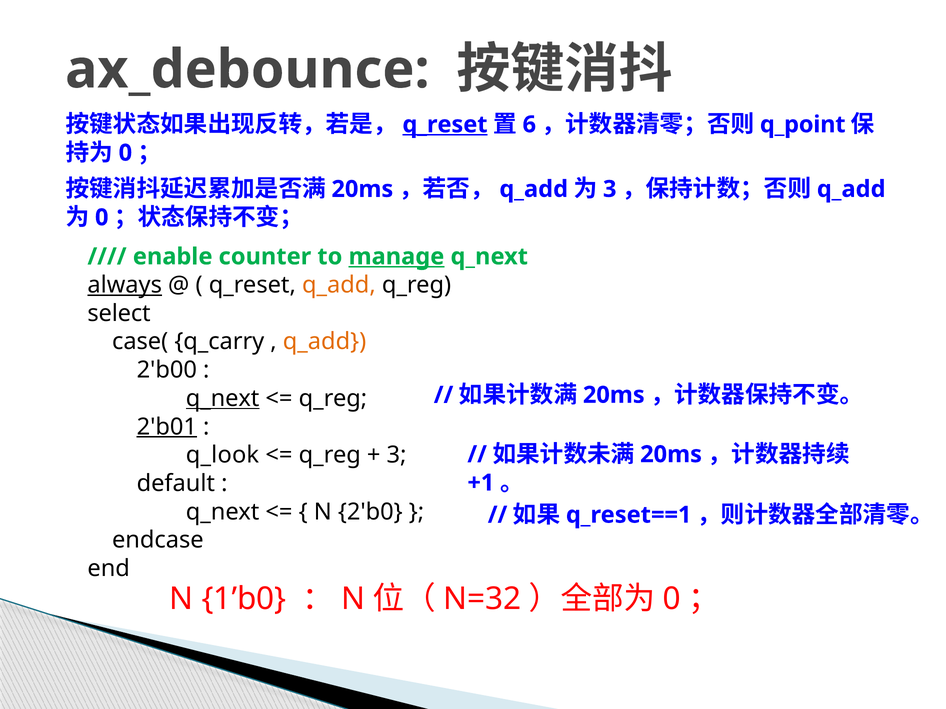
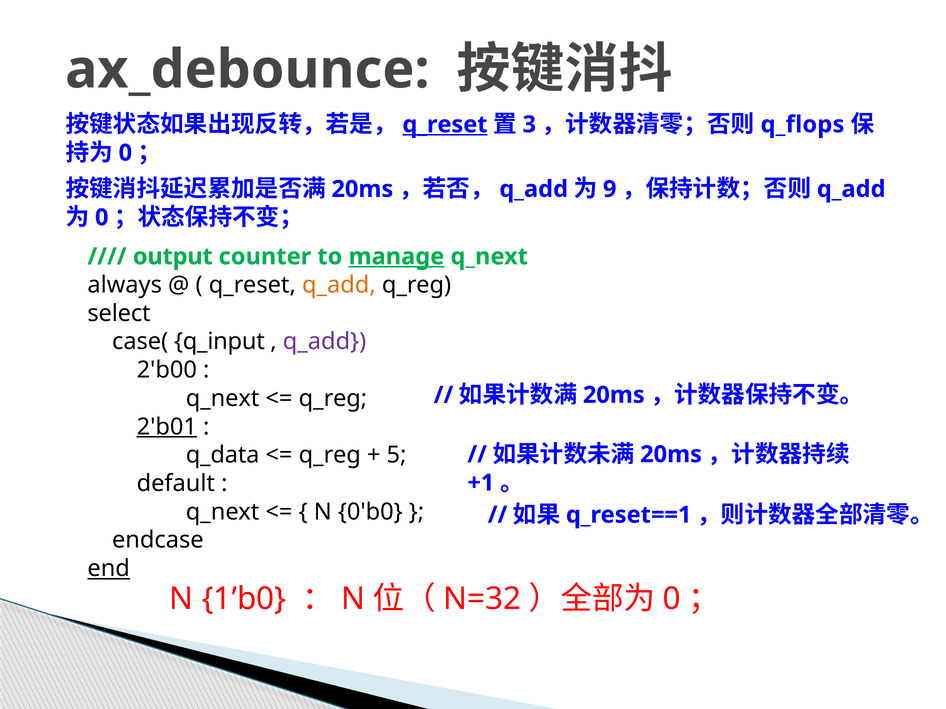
6: 6 -> 3 (529, 125)
q_point: q_point -> q_flops (802, 125)
3: 3 -> 9 (610, 189)
enable: enable -> output (173, 257)
always underline: present -> none (125, 285)
q_carry: q_carry -> q_input (219, 342)
q_add colour: orange -> purple (325, 342)
q_next underline: present -> none (223, 399)
q_look: q_look -> q_data (223, 455)
3: 3 -> 5 (397, 455)
2'b0: 2'b0 -> 0'b0 (370, 512)
end underline: none -> present (109, 569)
